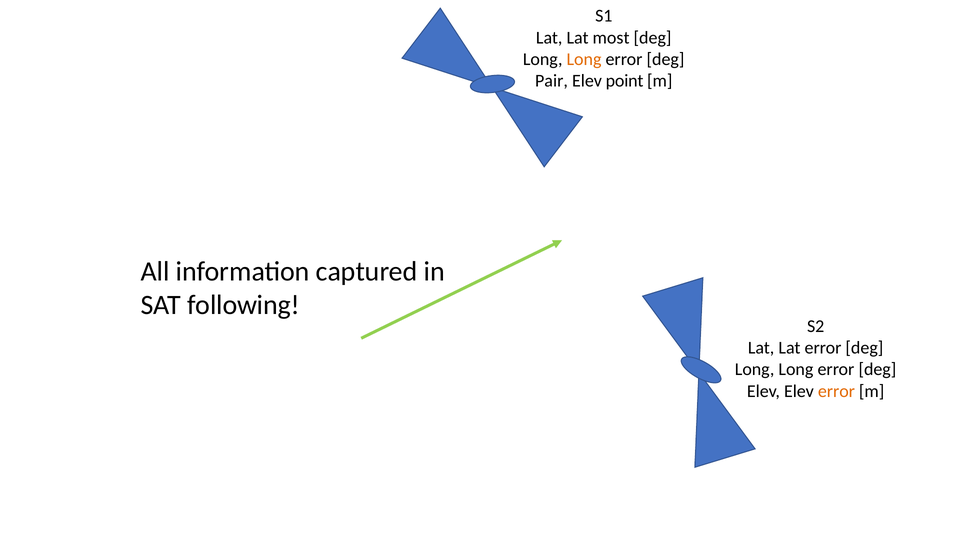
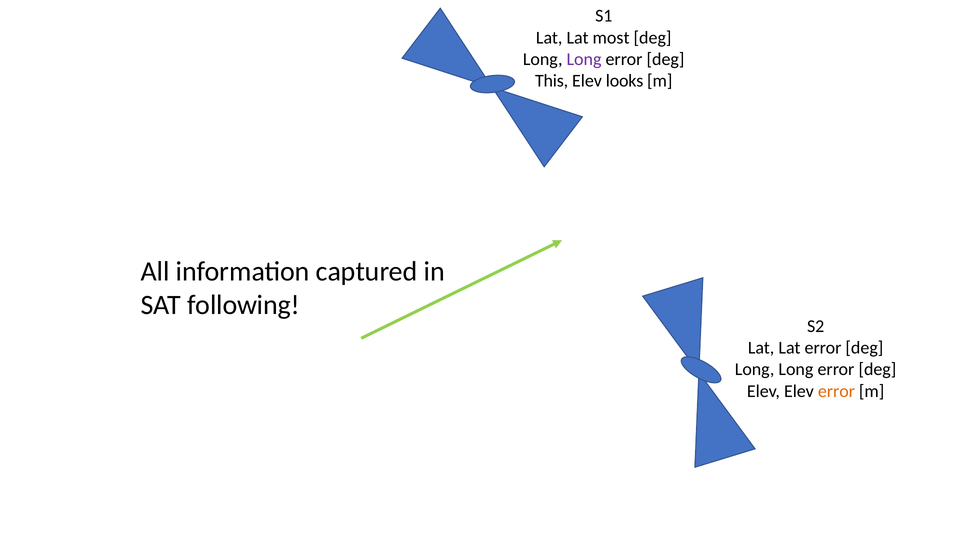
Long colour: orange -> purple (584, 59)
Pair: Pair -> This (552, 81)
point: point -> looks (625, 81)
